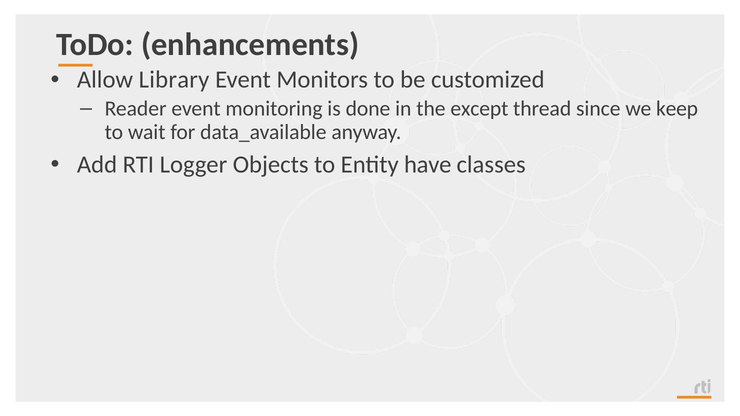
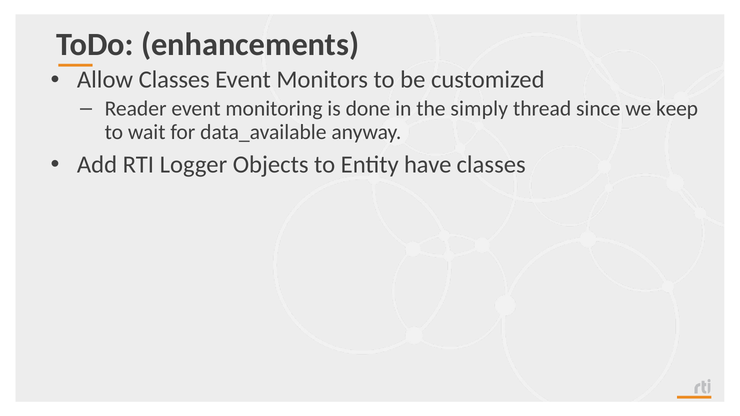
Allow Library: Library -> Classes (174, 80)
except: except -> simply (479, 109)
